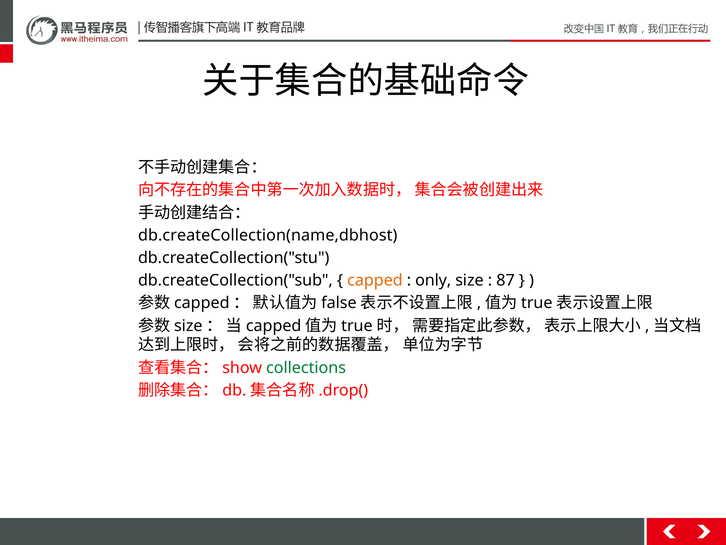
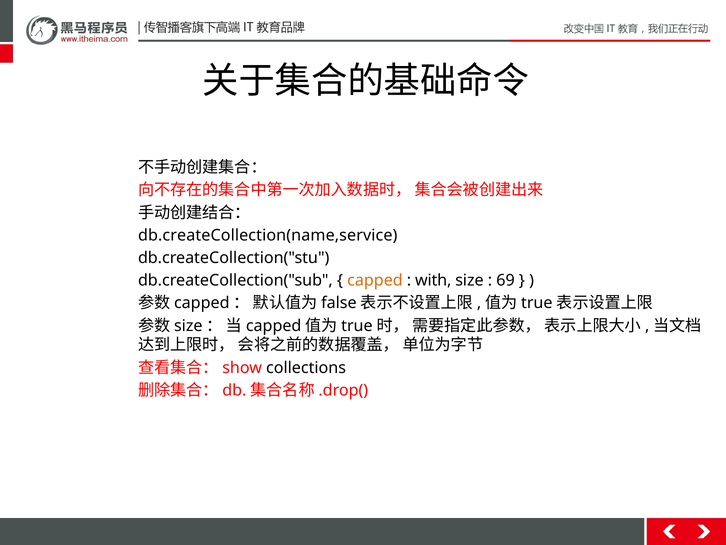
db.createCollection(name,dbhost: db.createCollection(name,dbhost -> db.createCollection(name,service (268, 235)
only: only -> with (433, 280)
87: 87 -> 69 (506, 280)
collections colour: green -> black (306, 367)
